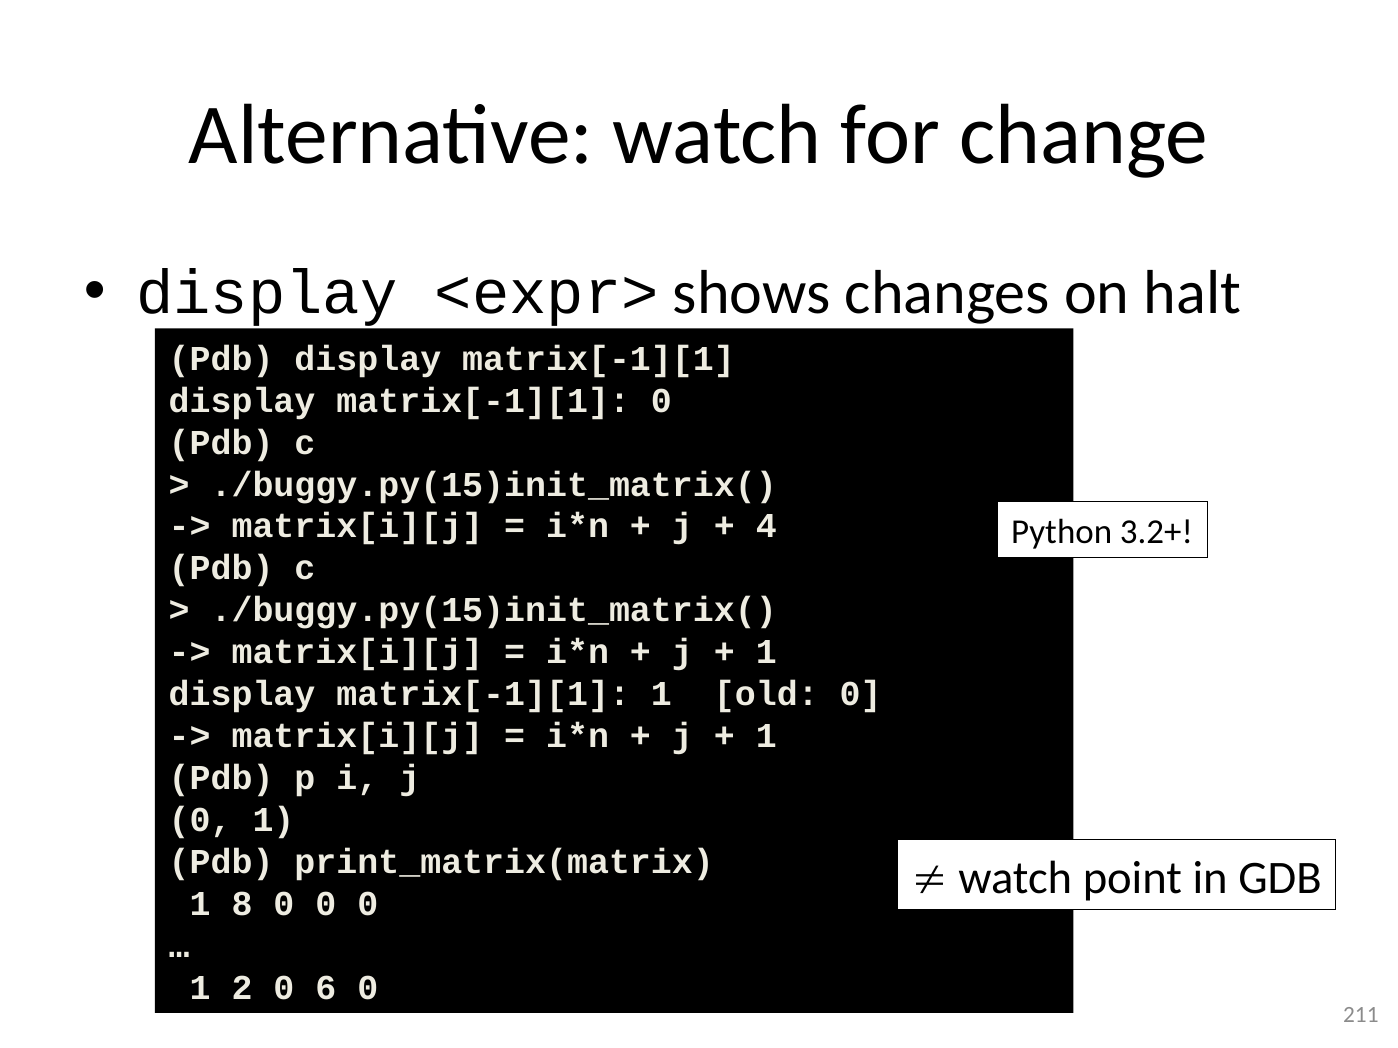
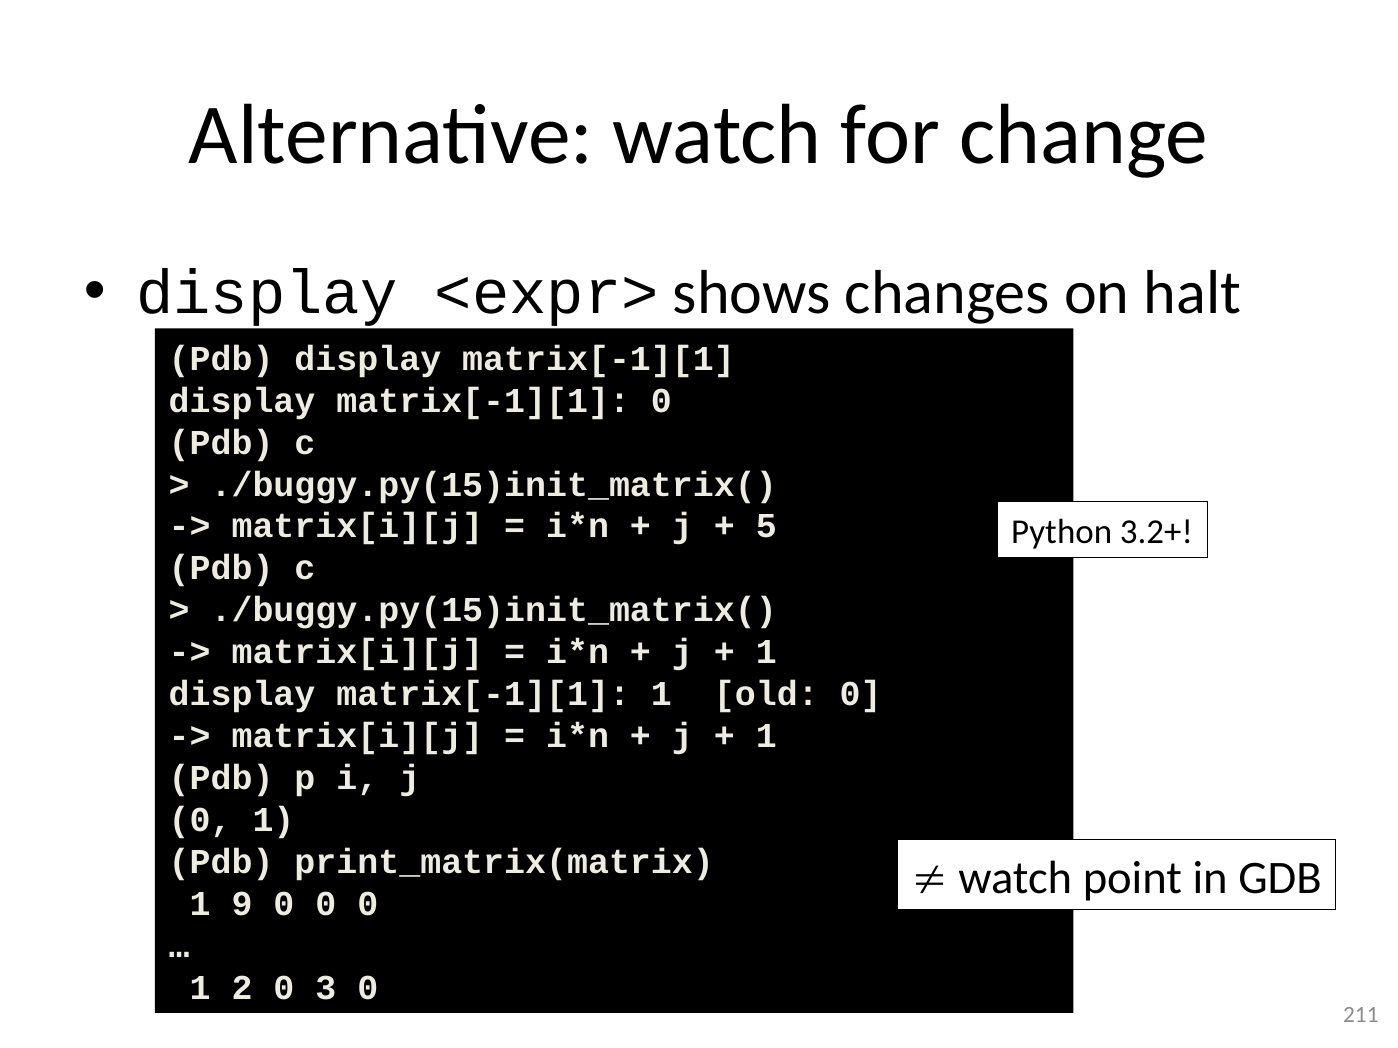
4: 4 -> 5 (766, 527)
8: 8 -> 9 (242, 904)
6: 6 -> 3 (326, 988)
